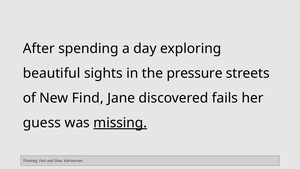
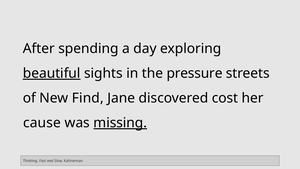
beautiful underline: none -> present (52, 73)
fails: fails -> cost (225, 98)
guess: guess -> cause (42, 123)
